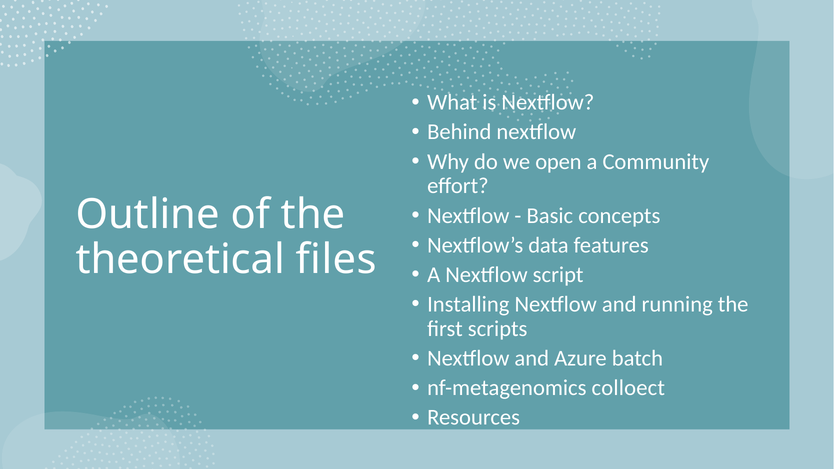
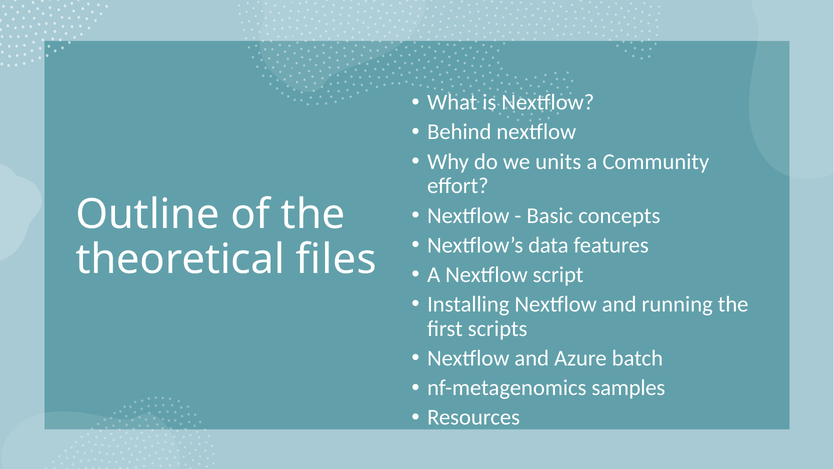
open: open -> units (558, 162)
colloect: colloect -> samples (628, 388)
